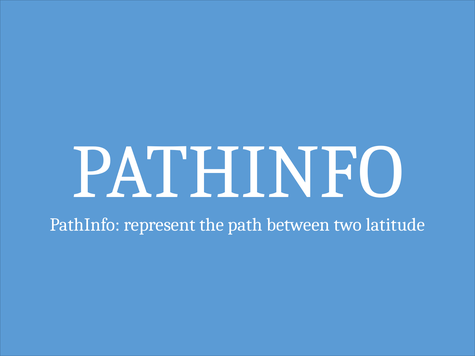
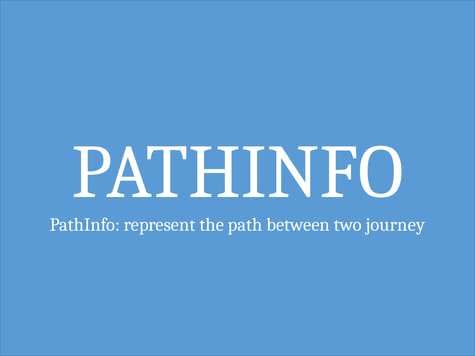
latitude: latitude -> journey (395, 225)
